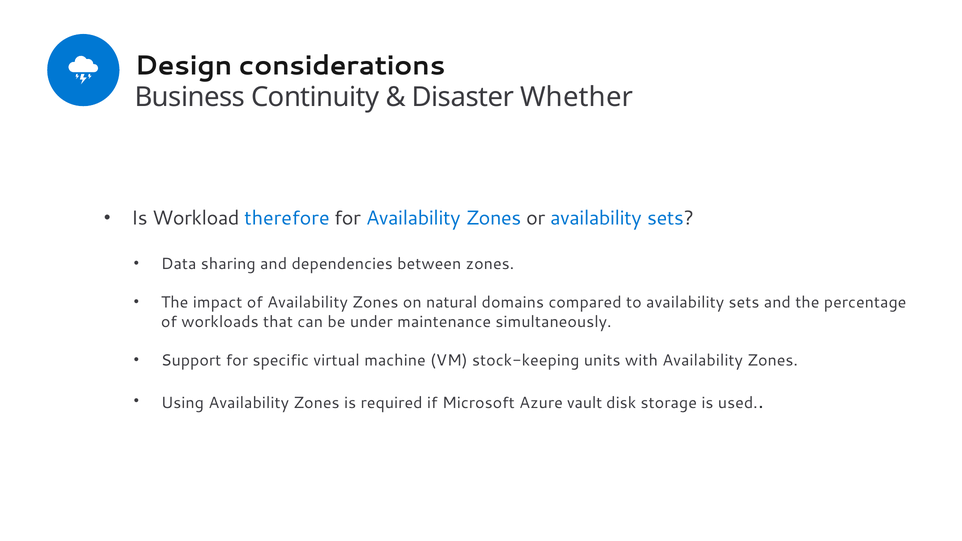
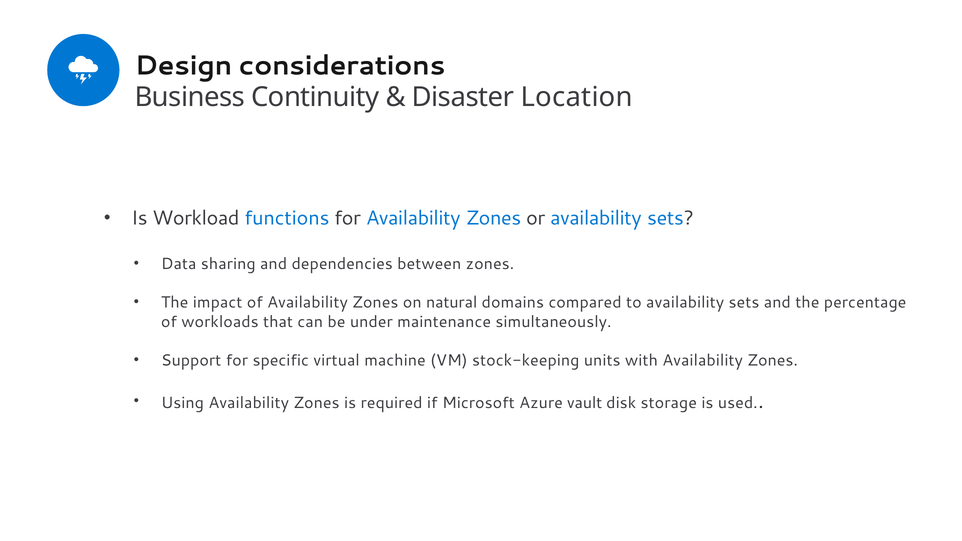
Whether: Whether -> Location (577, 97)
therefore: therefore -> functions (287, 218)
